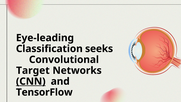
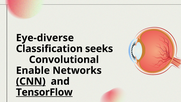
Eye-leading: Eye-leading -> Eye-diverse (45, 38)
Target: Target -> Enable (33, 70)
TensorFlow underline: none -> present (44, 92)
